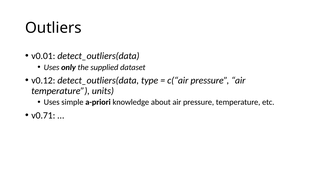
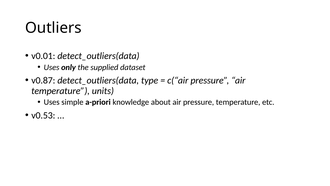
v0.12: v0.12 -> v0.87 (43, 80)
v0.71: v0.71 -> v0.53 (43, 115)
